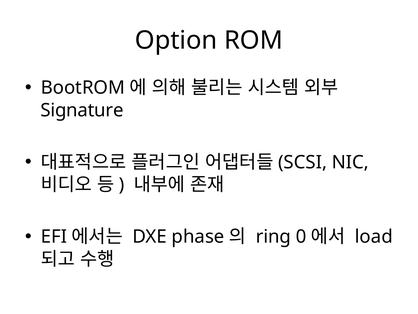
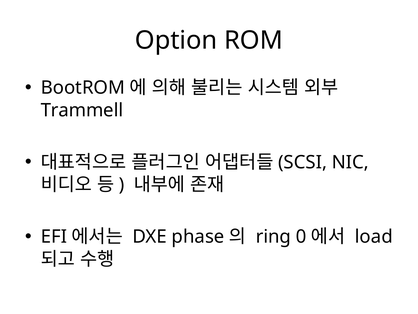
Signature: Signature -> Trammell (82, 110)
